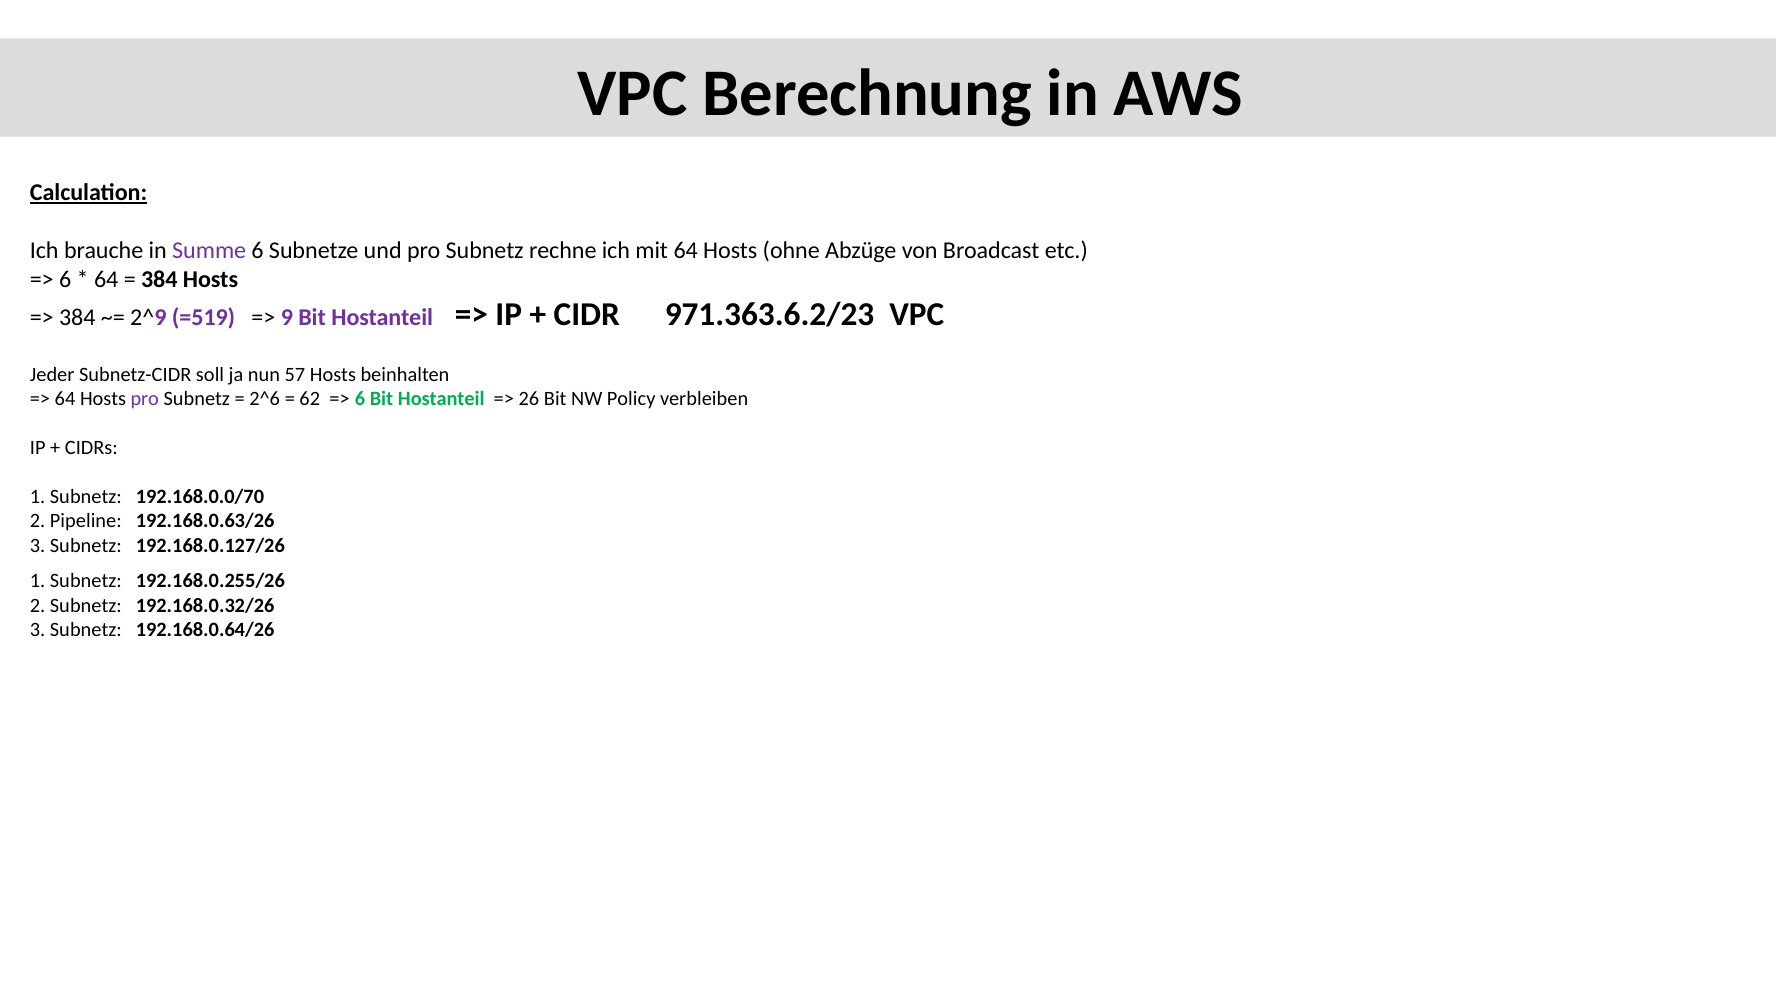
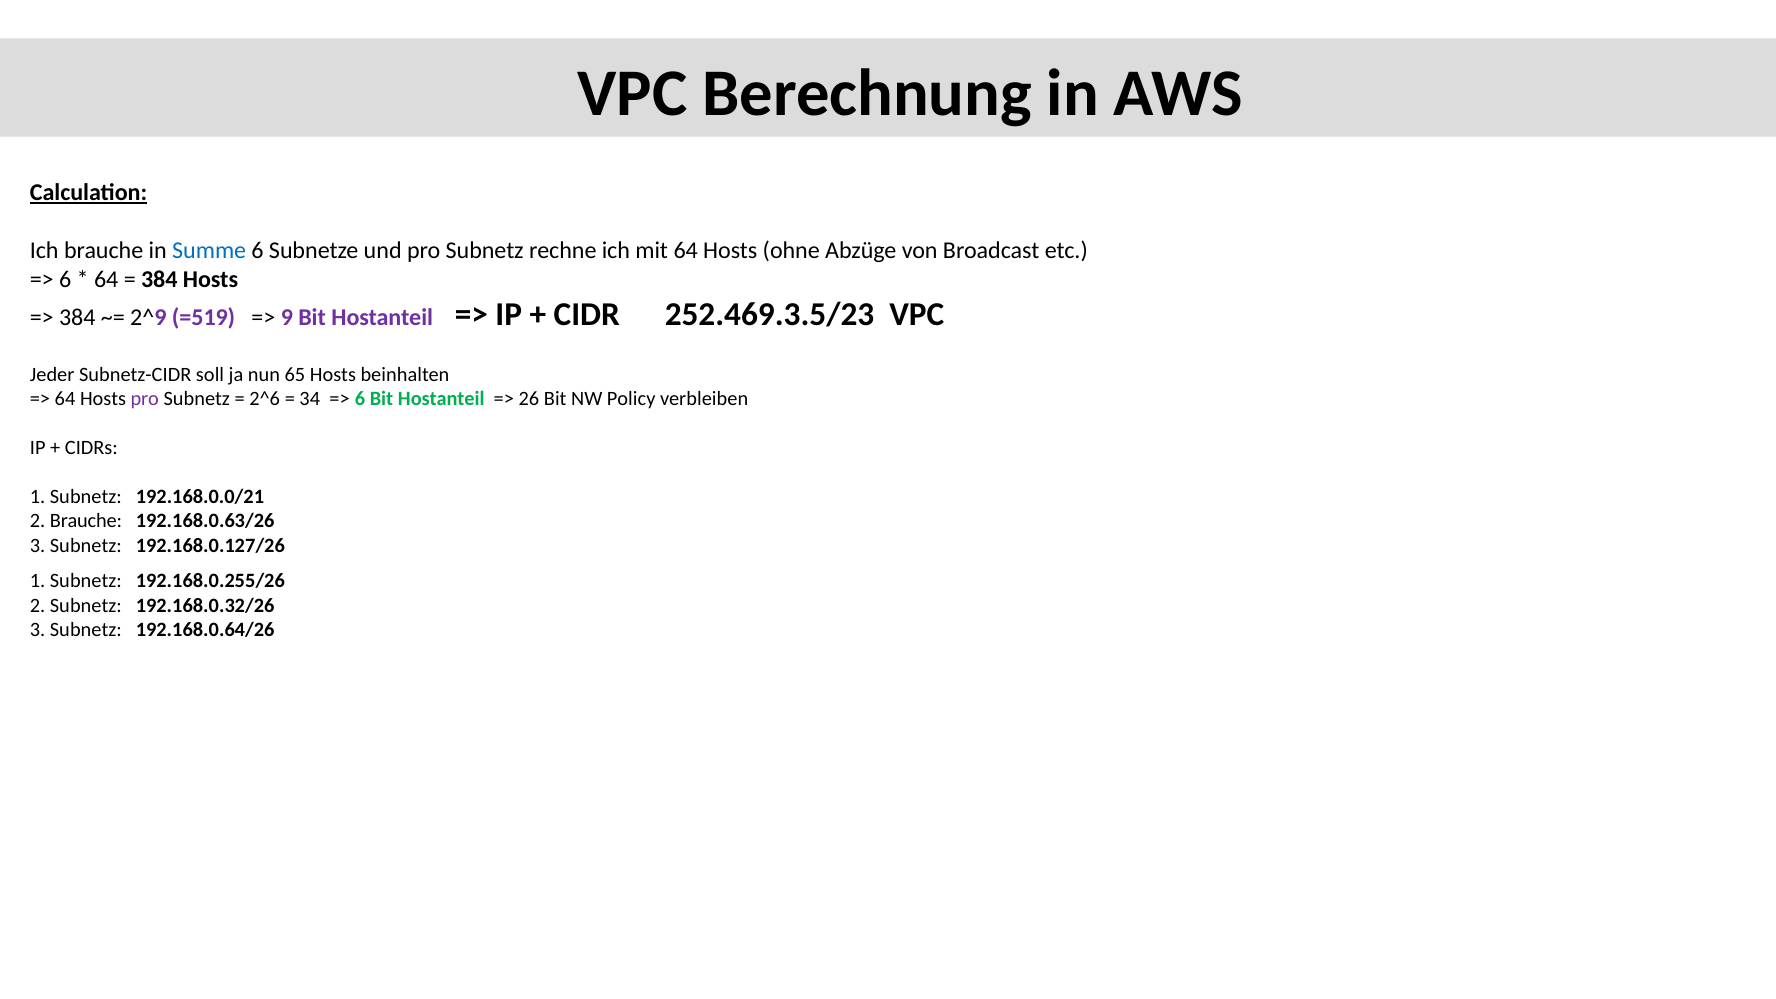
Summe colour: purple -> blue (209, 250)
971.363.6.2/23: 971.363.6.2/23 -> 252.469.3.5/23 (770, 314)
57: 57 -> 65 (295, 375)
62: 62 -> 34 (310, 399)
192.168.0.0/70: 192.168.0.0/70 -> 192.168.0.0/21 (200, 497)
2 Pipeline: Pipeline -> Brauche (86, 521)
